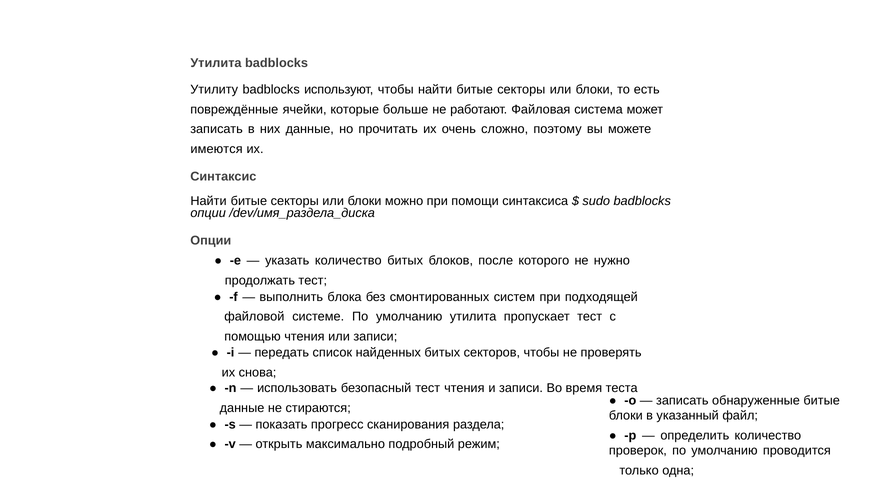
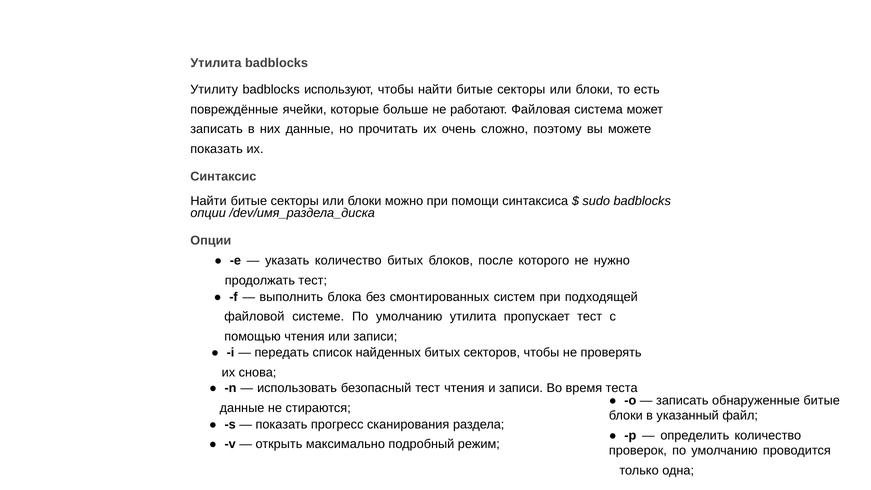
имеются: имеются -> показать (217, 149)
